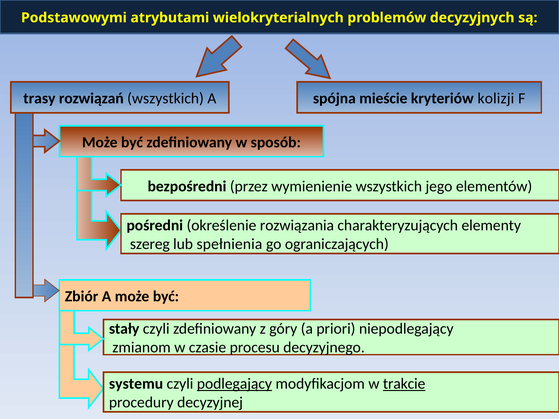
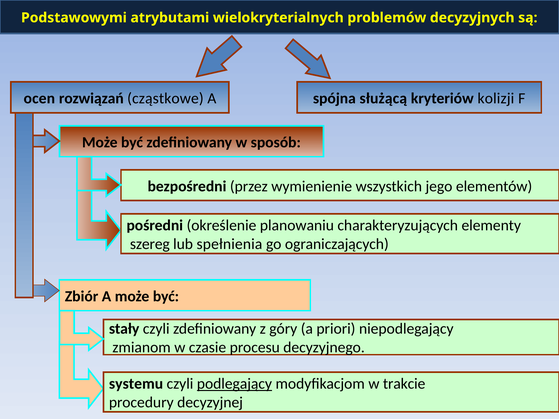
trasy: trasy -> ocen (39, 98)
rozwiązań wszystkich: wszystkich -> cząstkowe (165, 98)
mieście: mieście -> służącą (383, 98)
rozwiązania: rozwiązania -> planowaniu (297, 226)
trakcie underline: present -> none (404, 384)
